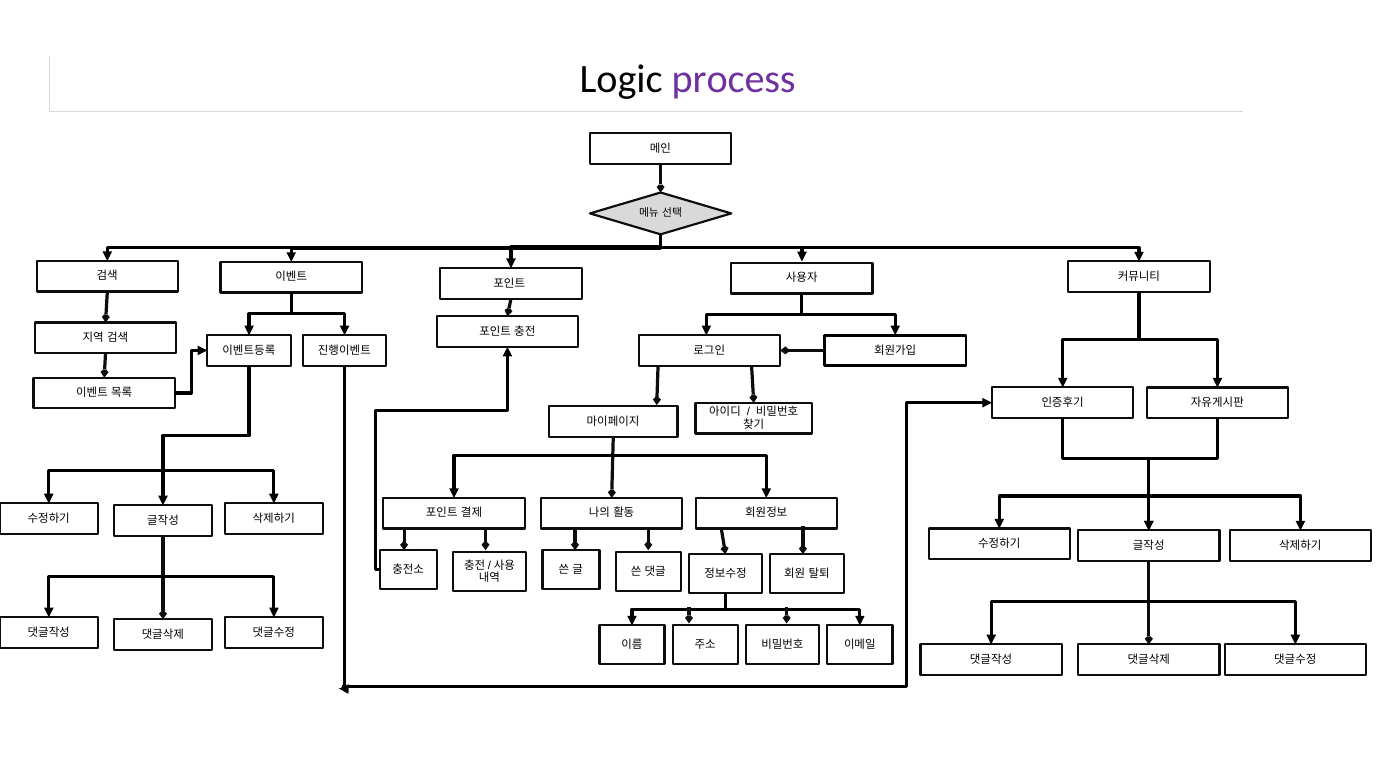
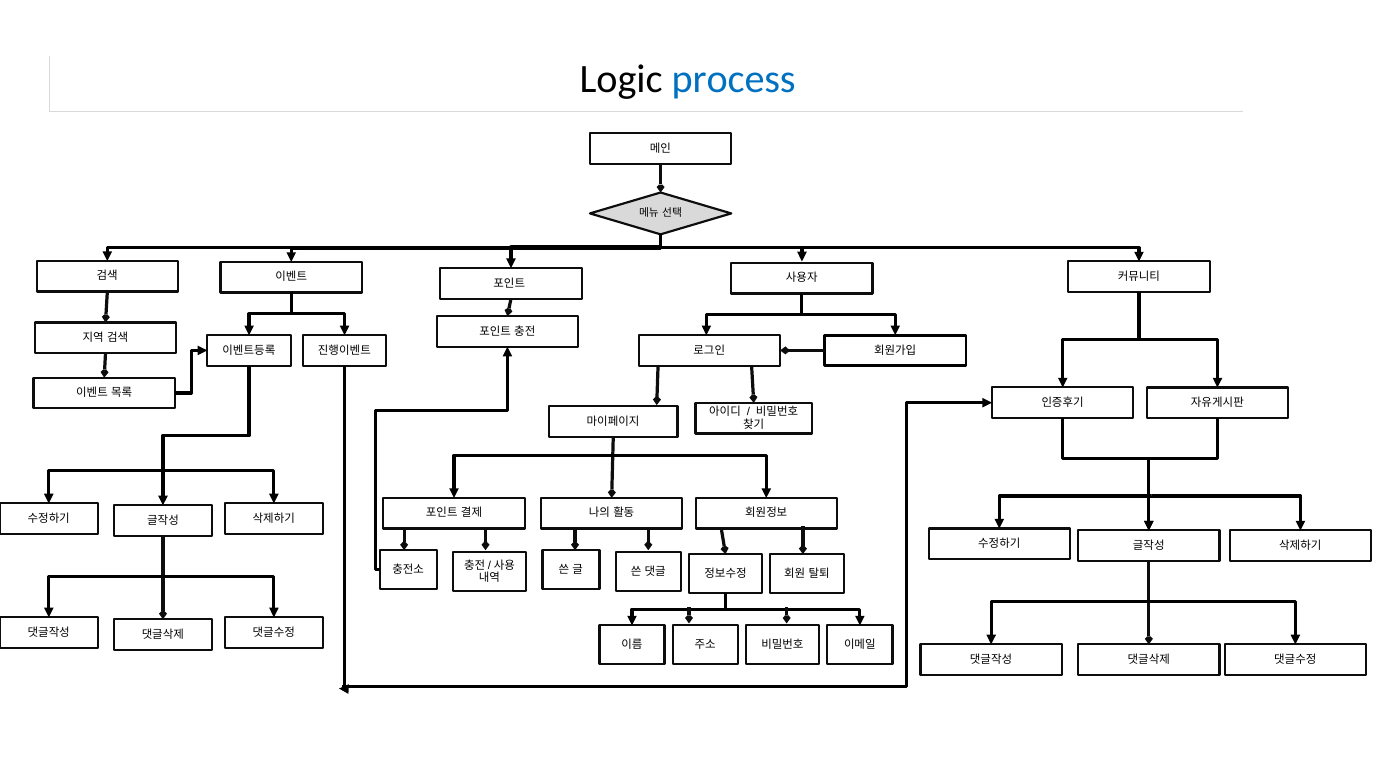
process colour: purple -> blue (734, 79)
